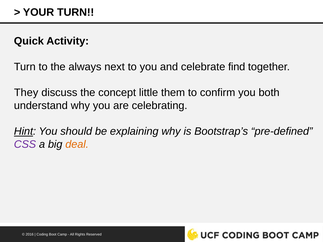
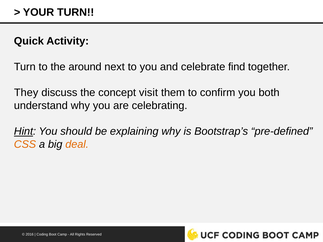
always: always -> around (85, 67)
little: little -> visit (148, 93)
CSS colour: purple -> orange (25, 144)
